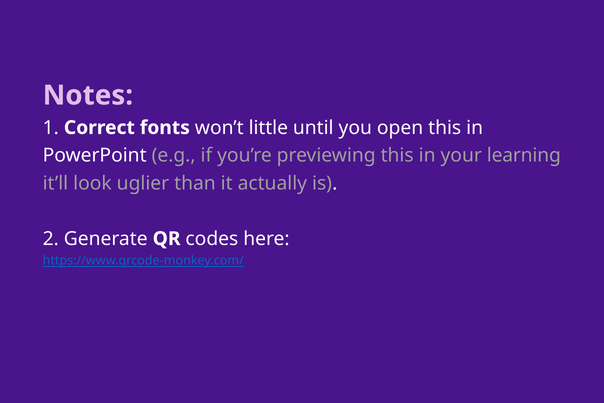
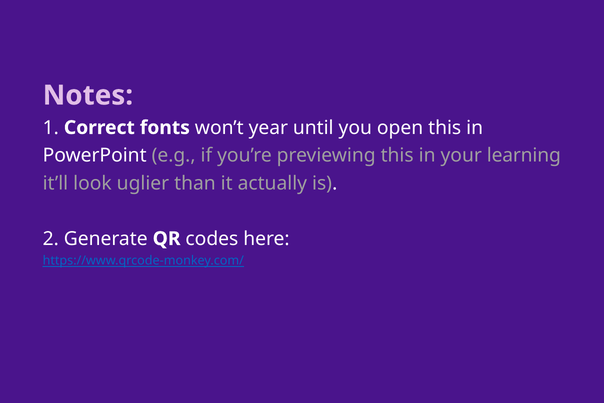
little: little -> year (268, 128)
